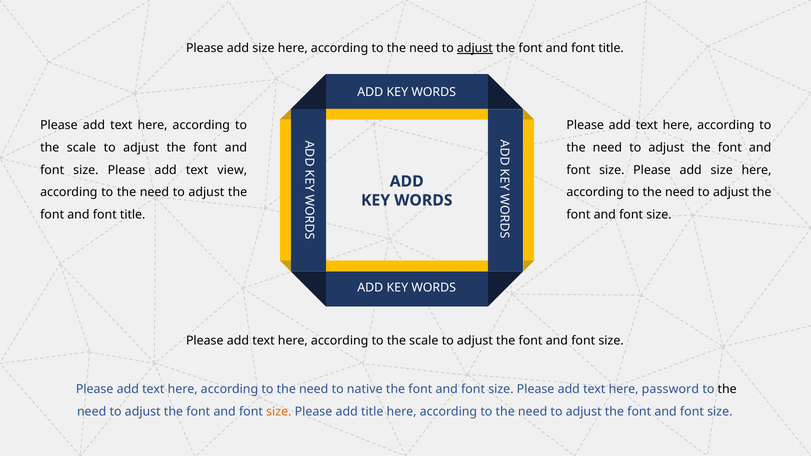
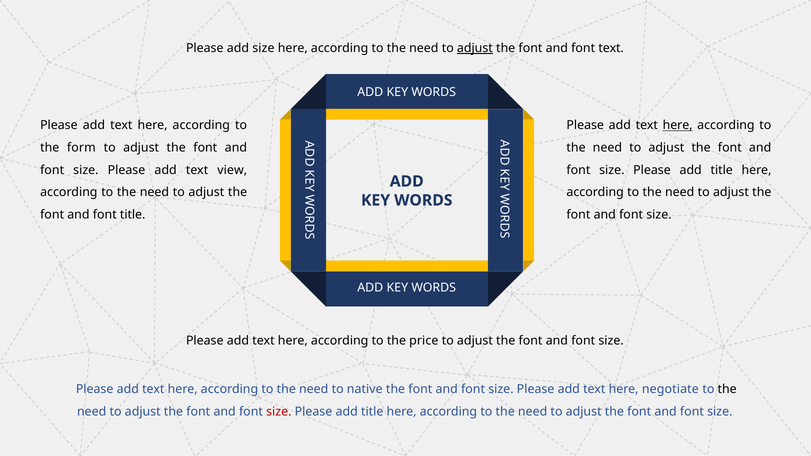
title: title -> text (611, 48)
here underline: none -> present (678, 125)
scale: scale -> form (81, 148)
size: size -> title (722, 170)
scale: scale -> price (424, 341)
password: password -> negotiate (670, 390)
size colour: orange -> red (279, 412)
